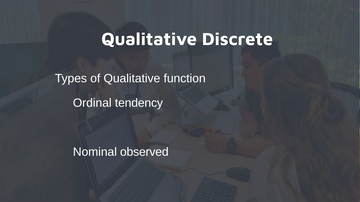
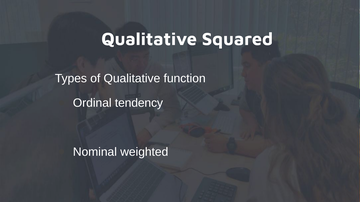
Discrete: Discrete -> Squared (237, 39)
observed: observed -> weighted (144, 152)
